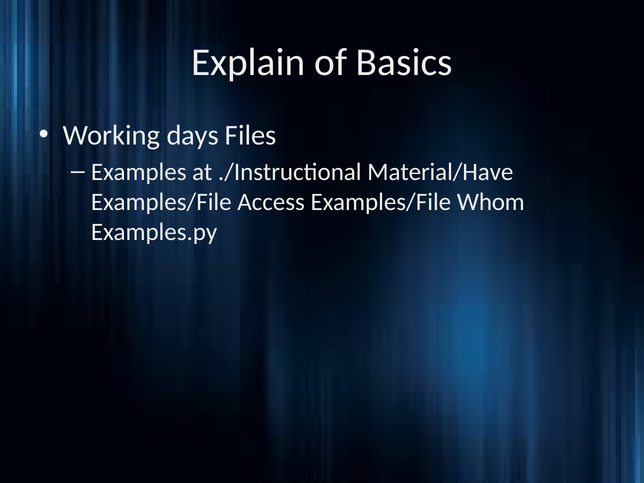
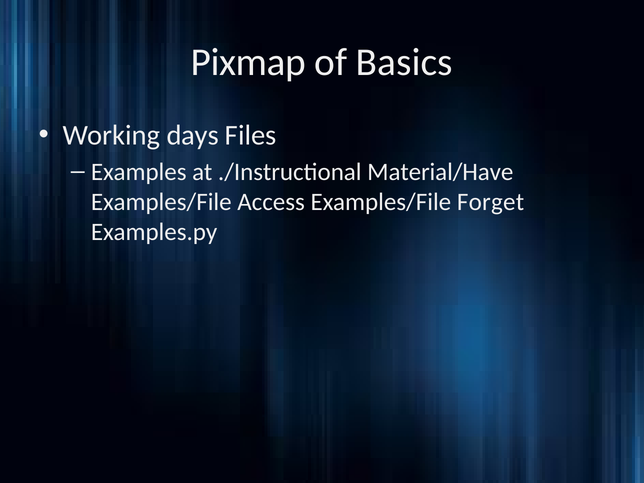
Explain: Explain -> Pixmap (248, 62)
Whom: Whom -> Forget (491, 202)
